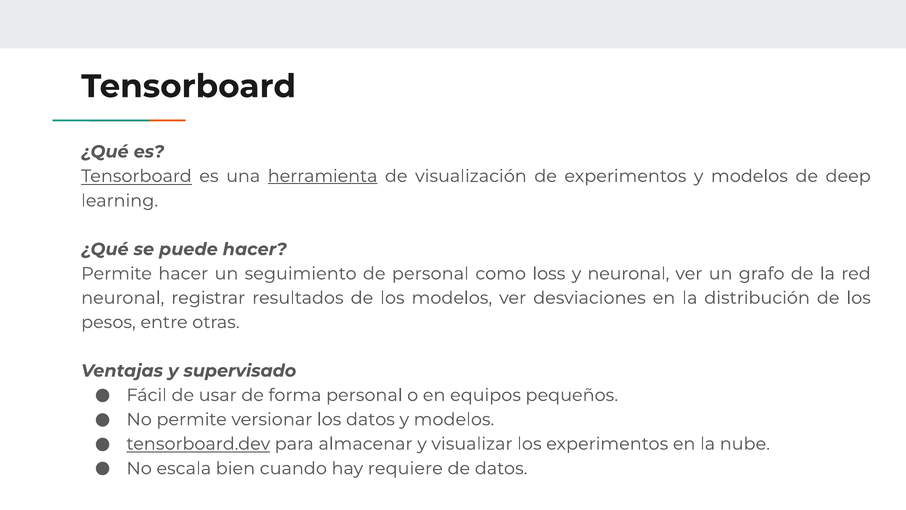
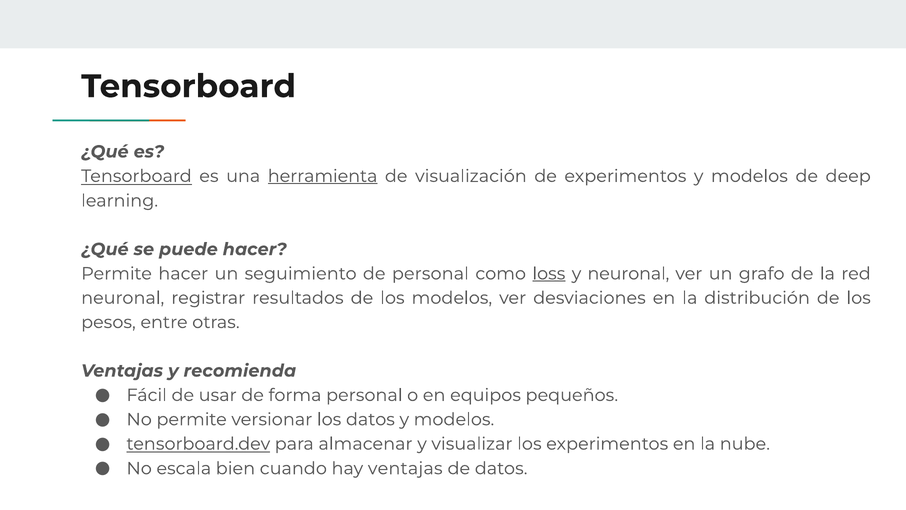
loss underline: none -> present (549, 273)
supervisado: supervisado -> recomienda (240, 371)
hay requiere: requiere -> ventajas (405, 468)
